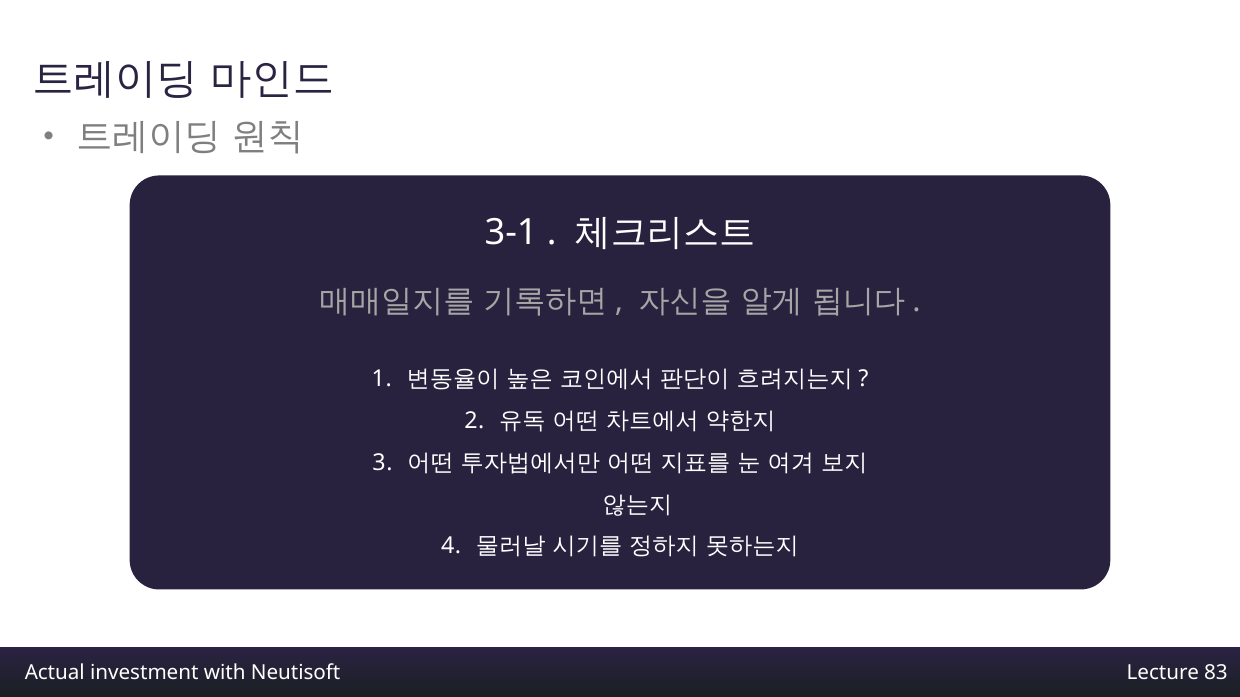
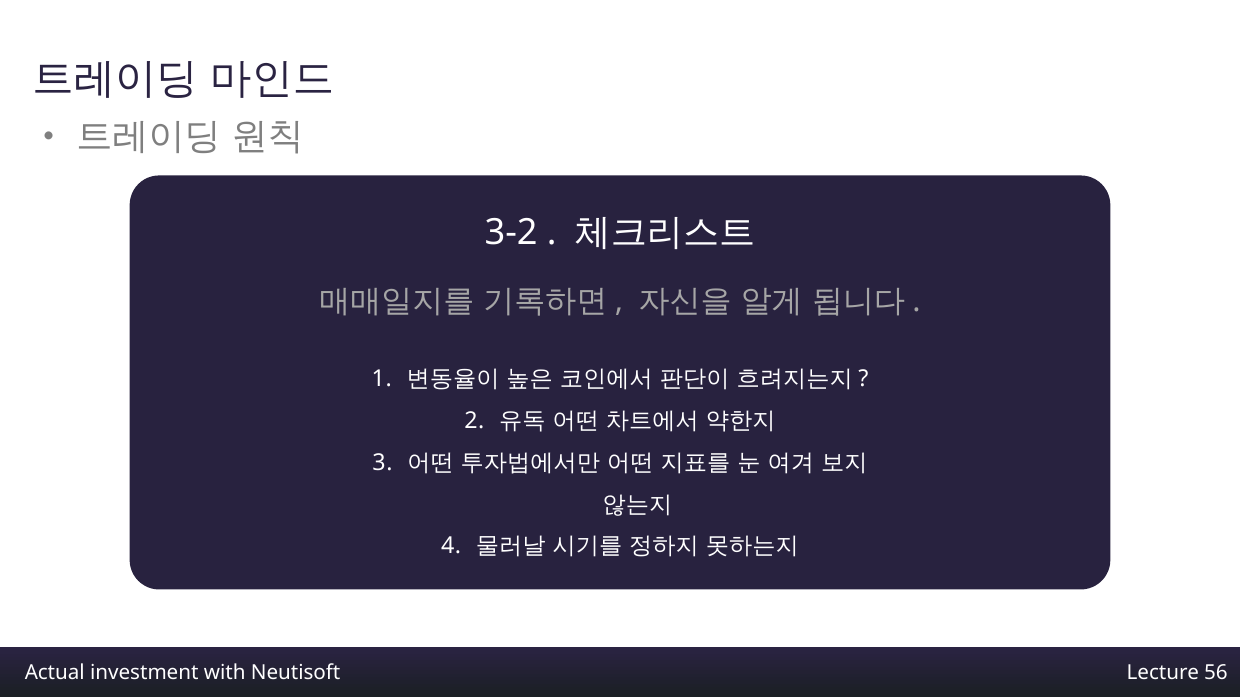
3-1: 3-1 -> 3-2 (511, 233)
83: 83 -> 56 (1216, 674)
